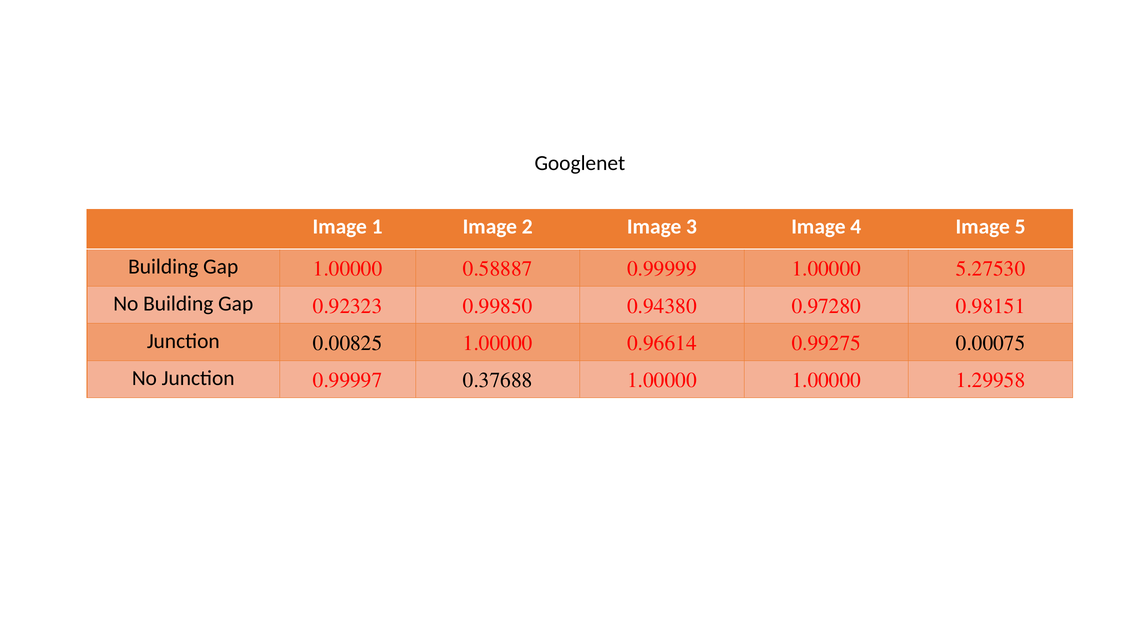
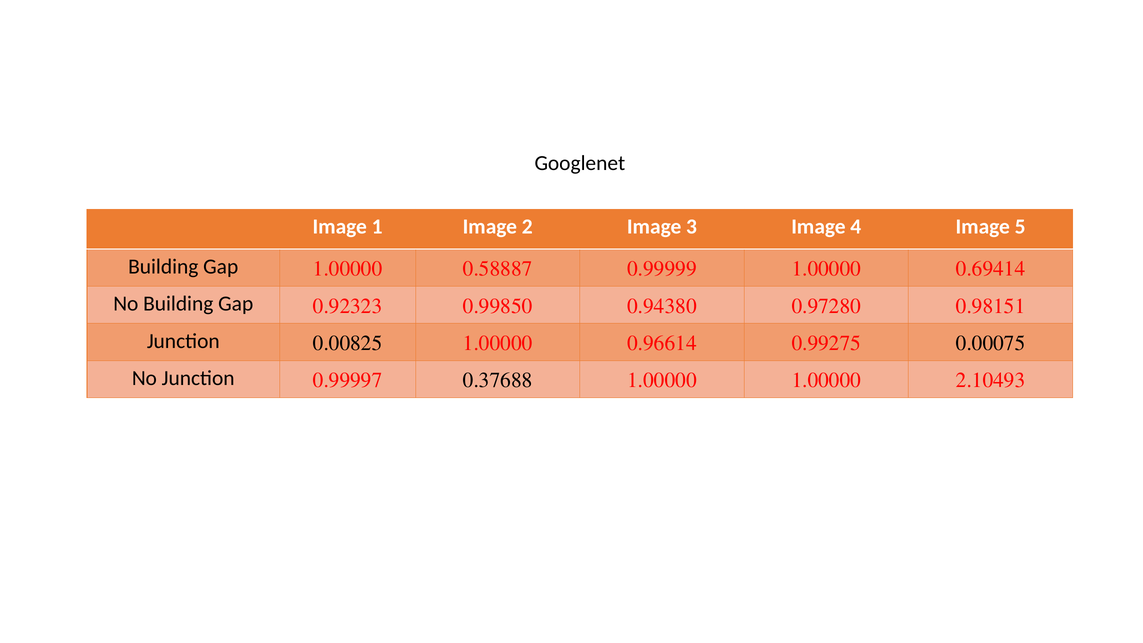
5.27530: 5.27530 -> 0.69414 (991, 269)
1.29958: 1.29958 -> 2.10493 (991, 380)
